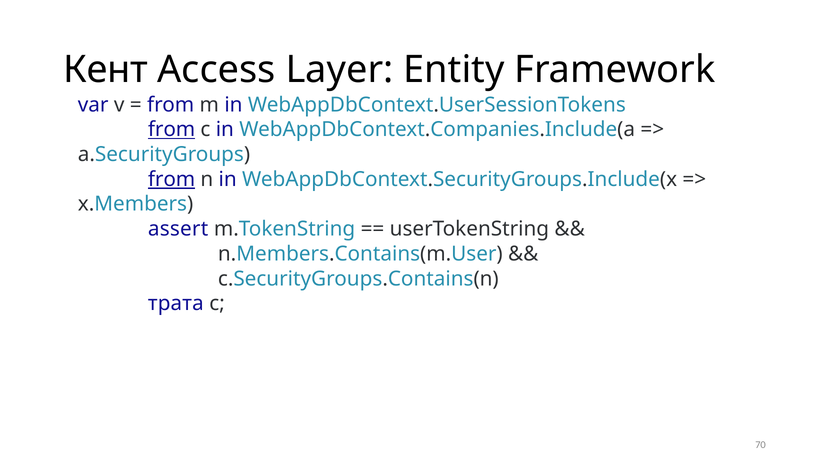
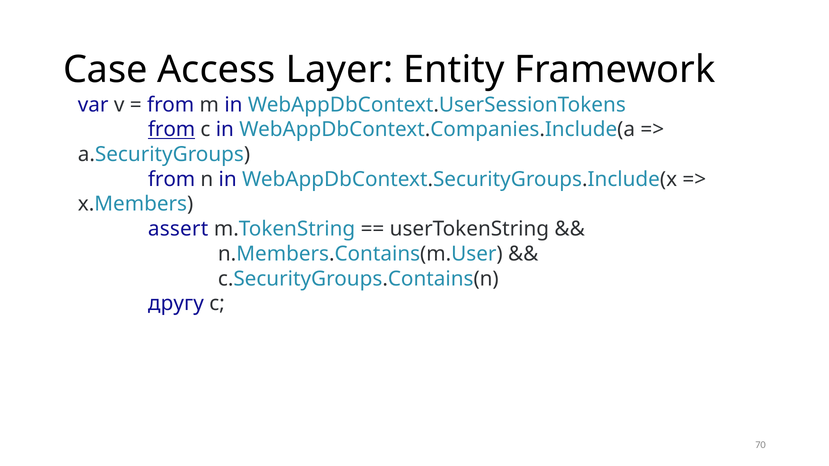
Кент: Кент -> Case (105, 70)
from underline: present -> none (172, 179)
трата: трата -> другу (176, 304)
